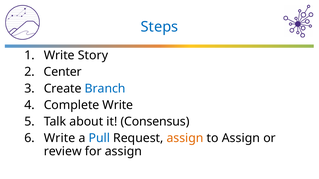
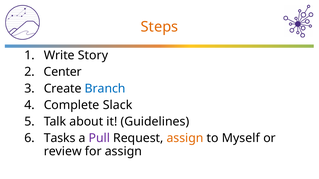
Steps colour: blue -> orange (159, 27)
Complete Write: Write -> Slack (118, 105)
Consensus: Consensus -> Guidelines (155, 122)
Write: Write -> Tasks (60, 139)
Pull colour: blue -> purple (99, 139)
to Assign: Assign -> Myself (241, 139)
